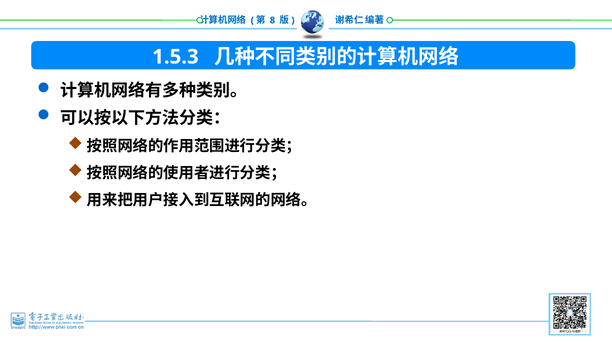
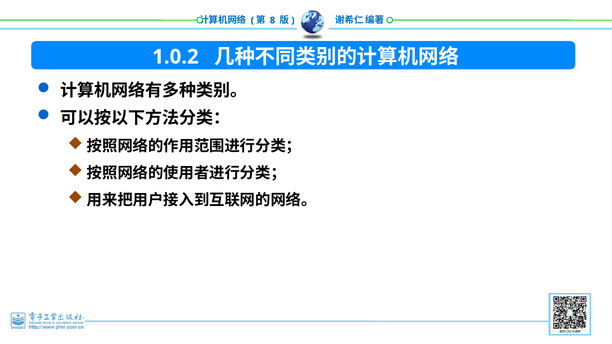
1.5.3: 1.5.3 -> 1.0.2 (175, 57)
